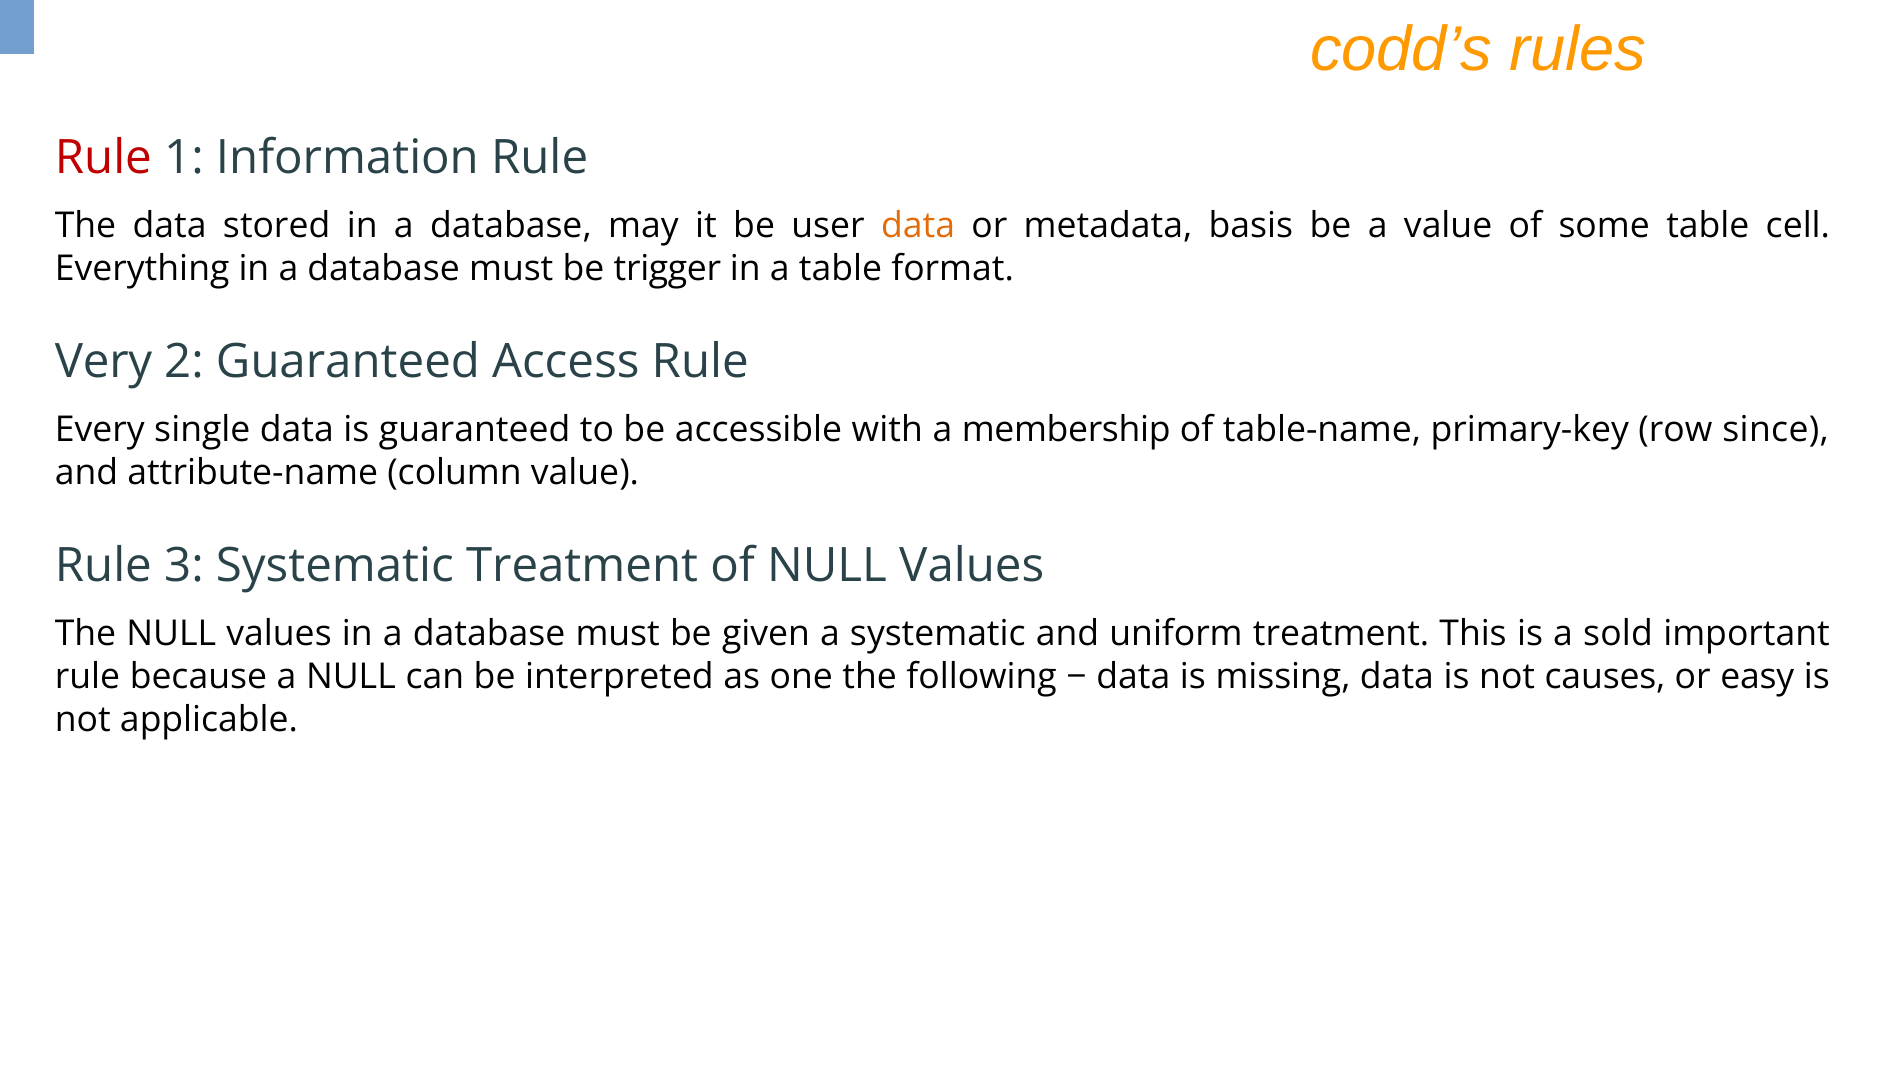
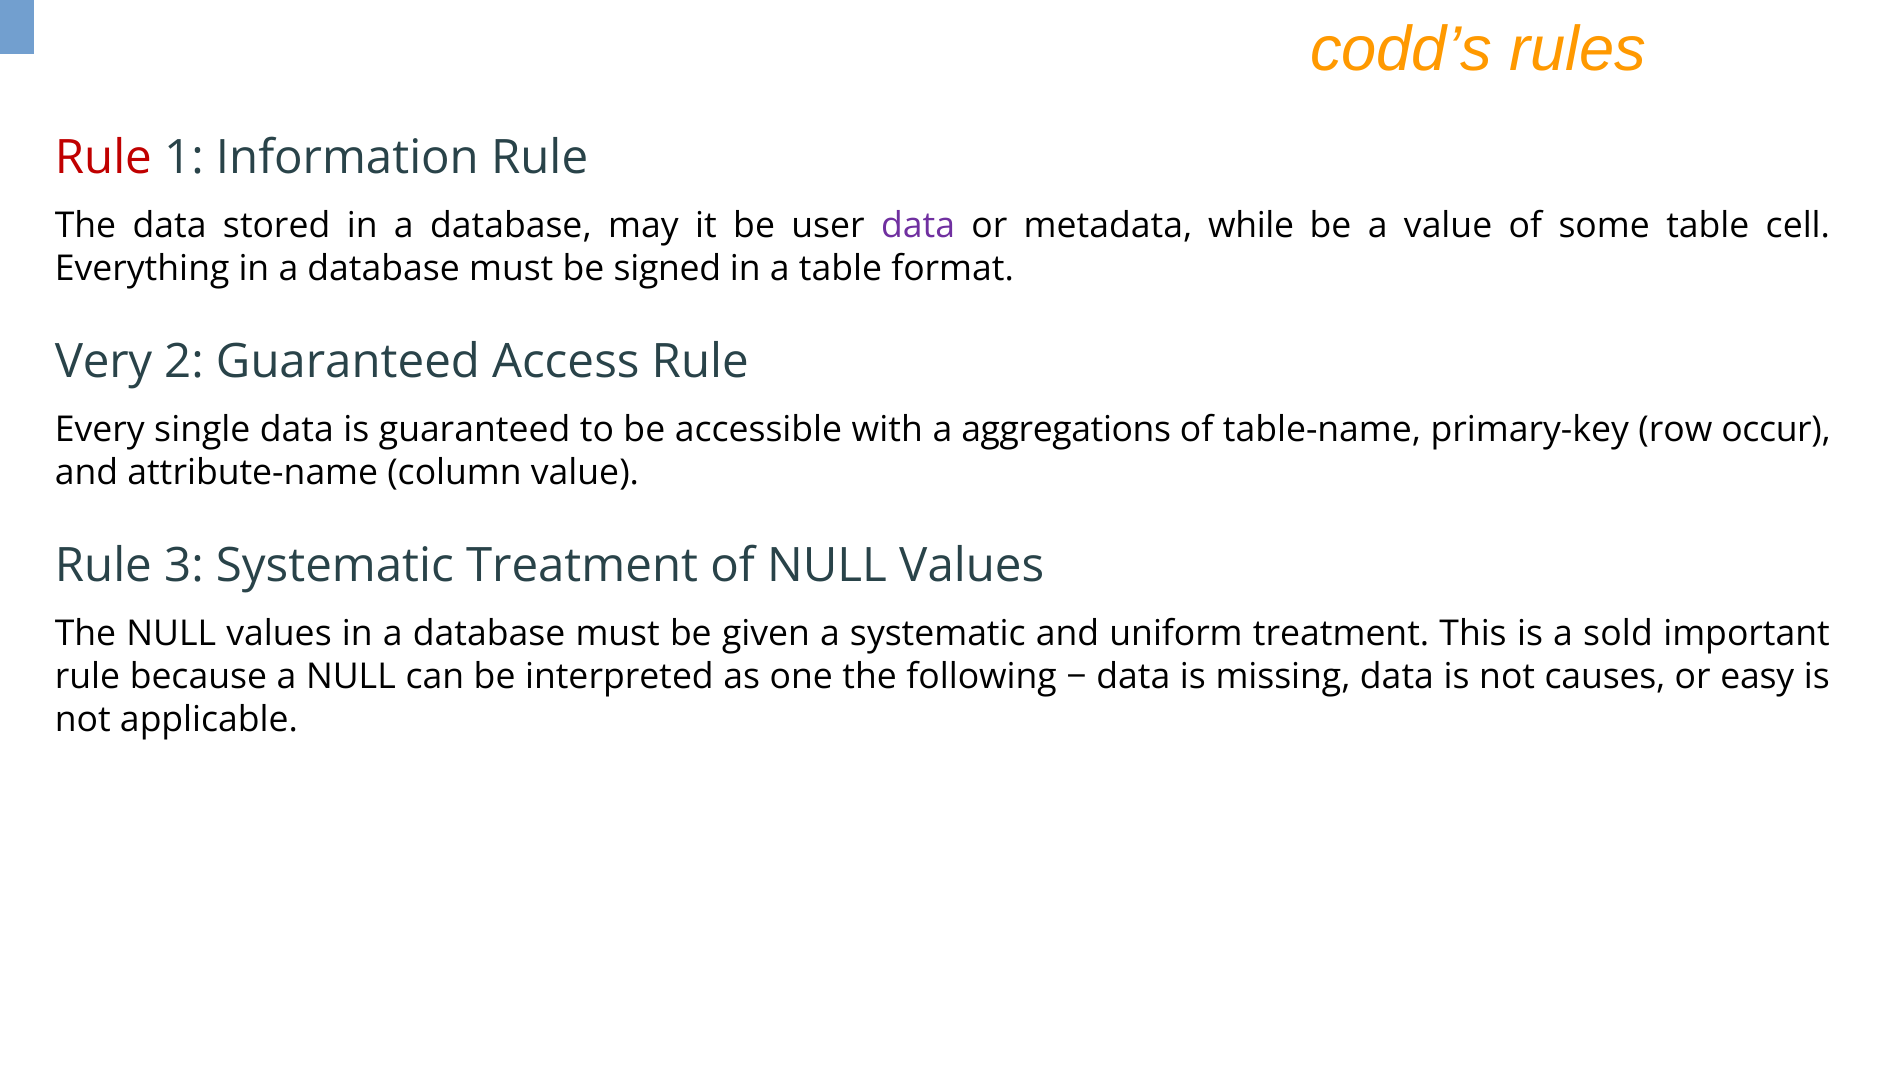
data colour: orange -> purple (918, 226)
basis: basis -> while (1251, 226)
trigger: trigger -> signed (667, 268)
membership: membership -> aggregations (1066, 430)
since: since -> occur (1776, 430)
